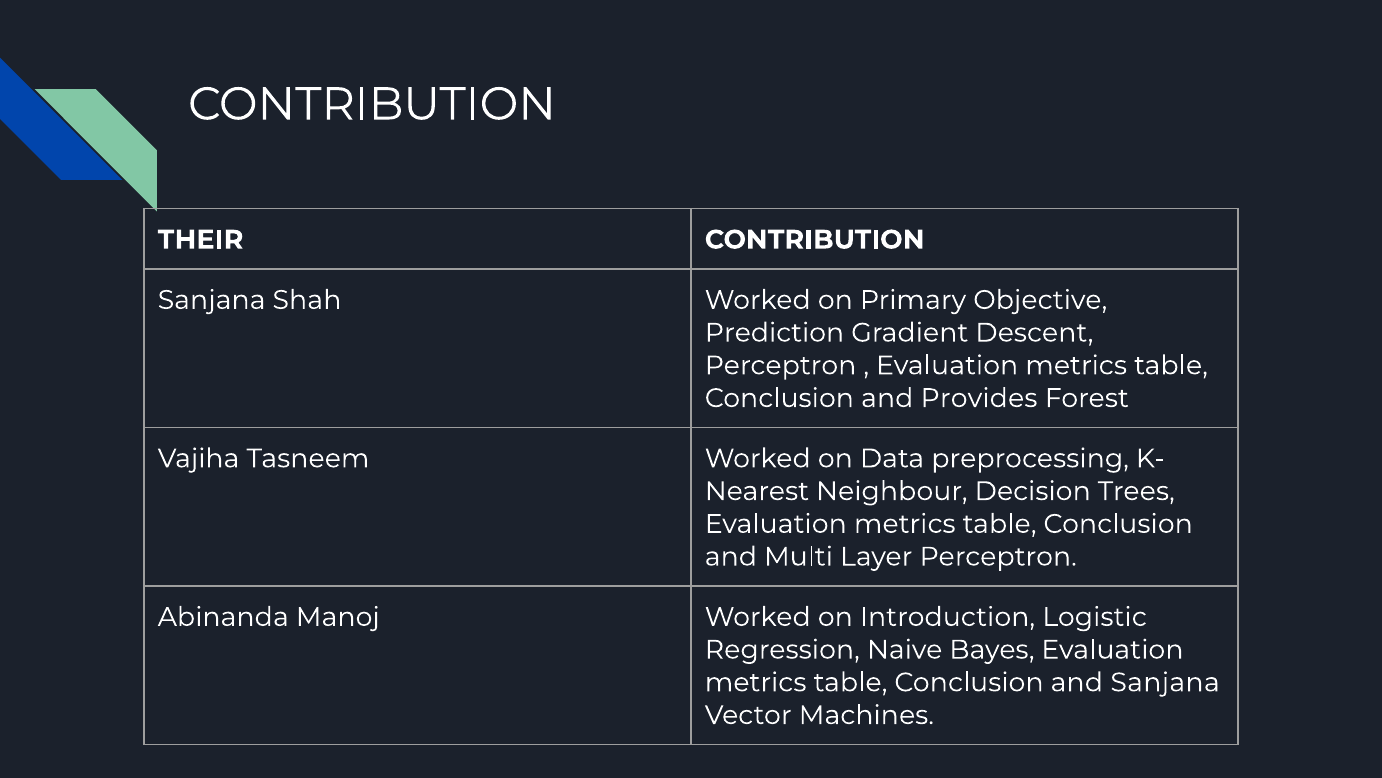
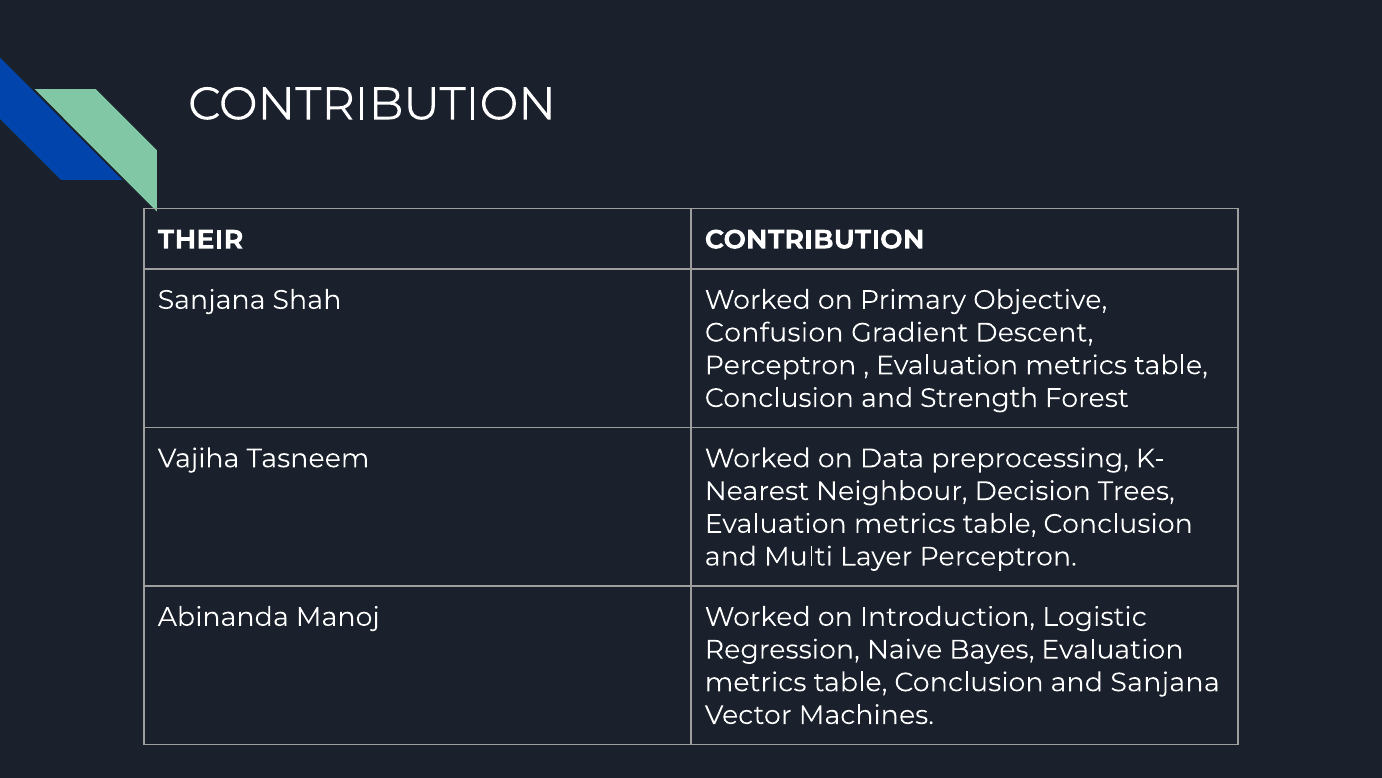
Prediction: Prediction -> Confusion (774, 332)
Provides: Provides -> Strength (979, 398)
